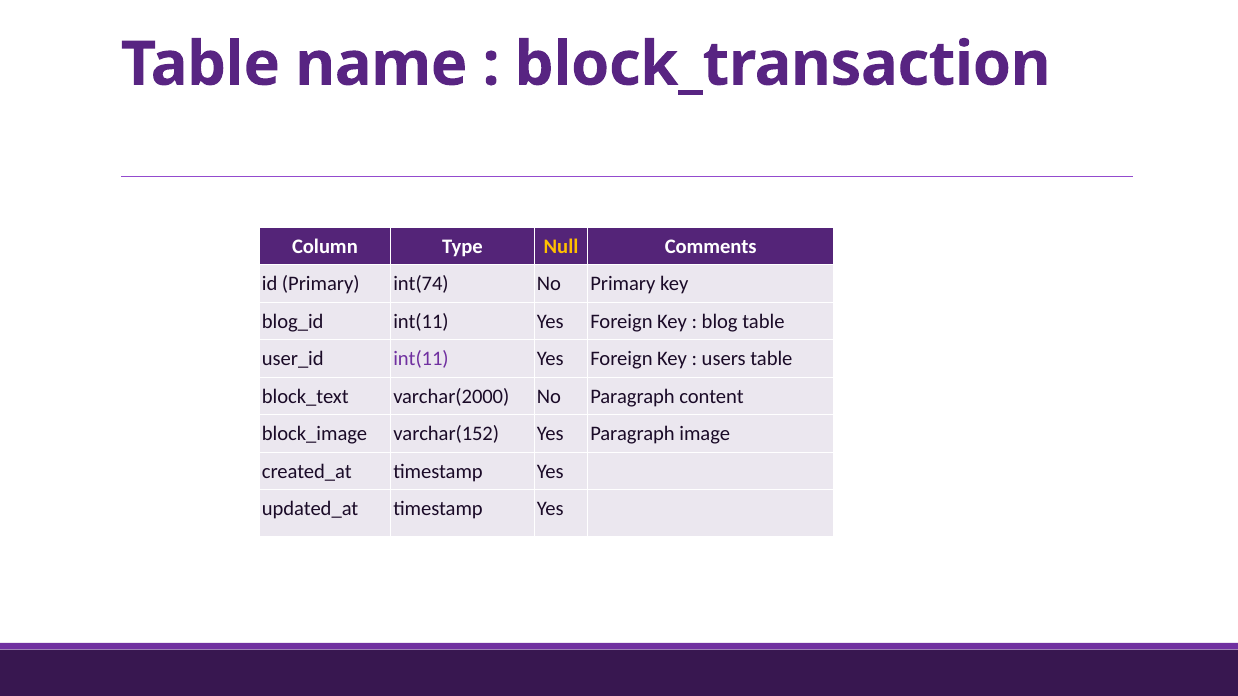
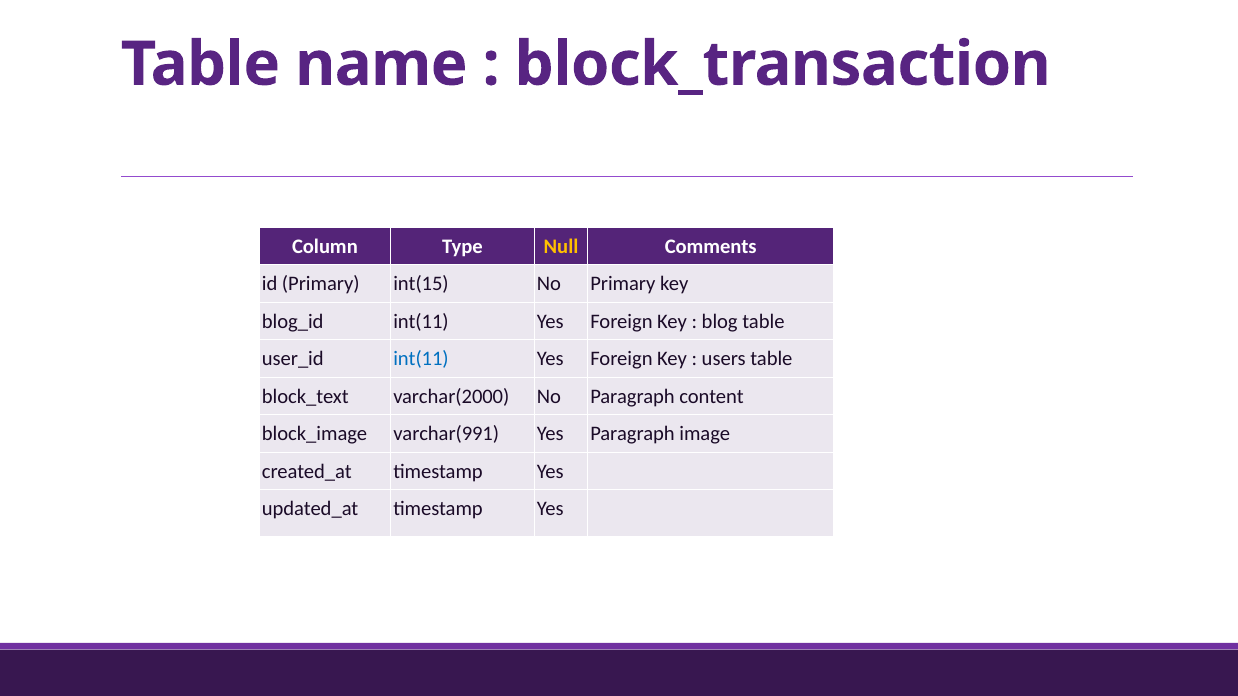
int(74: int(74 -> int(15 (421, 284)
int(11 colour: purple -> blue (421, 359)
varchar(152: varchar(152 -> varchar(991 (446, 434)
